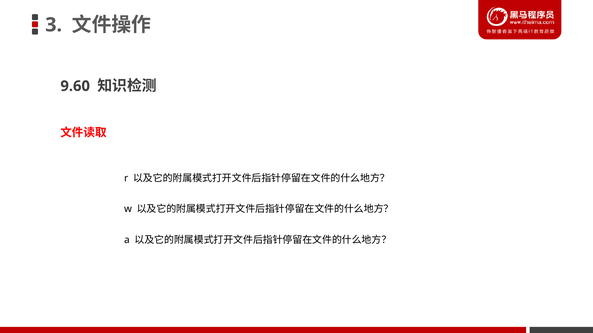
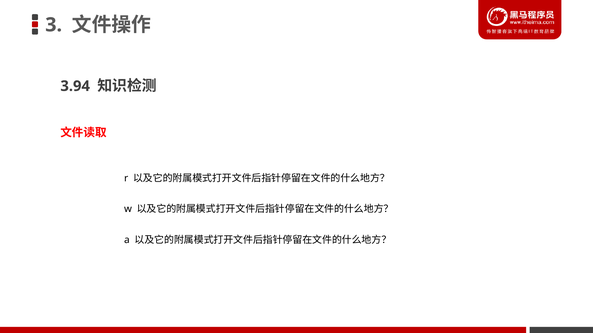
9.60: 9.60 -> 3.94 (75, 86)
